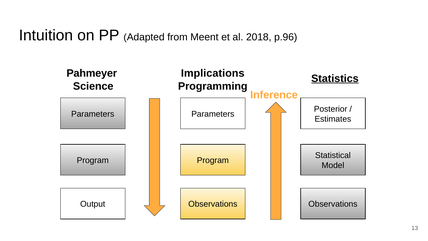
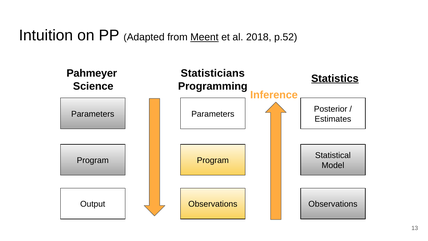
Meent underline: none -> present (204, 37)
p.96: p.96 -> p.52 (286, 37)
Implications: Implications -> Statisticians (213, 73)
